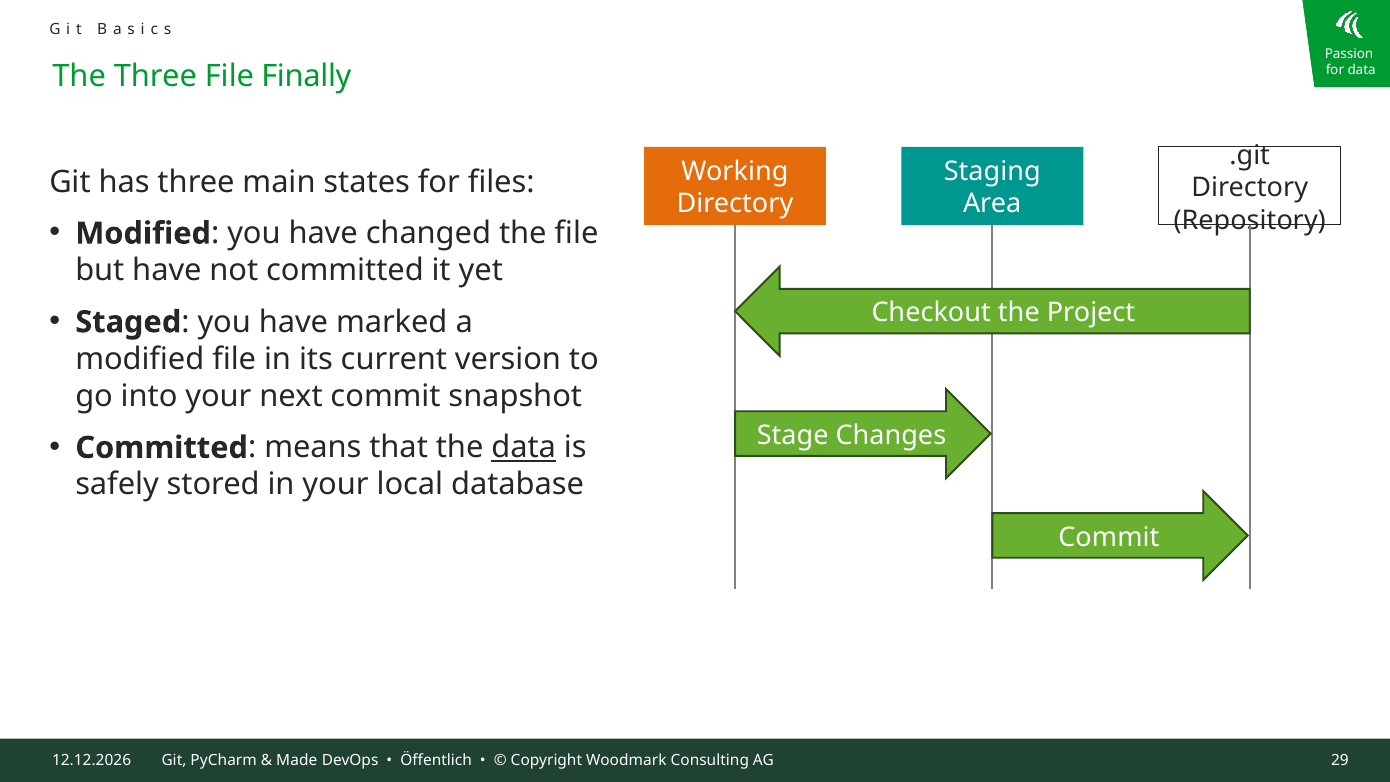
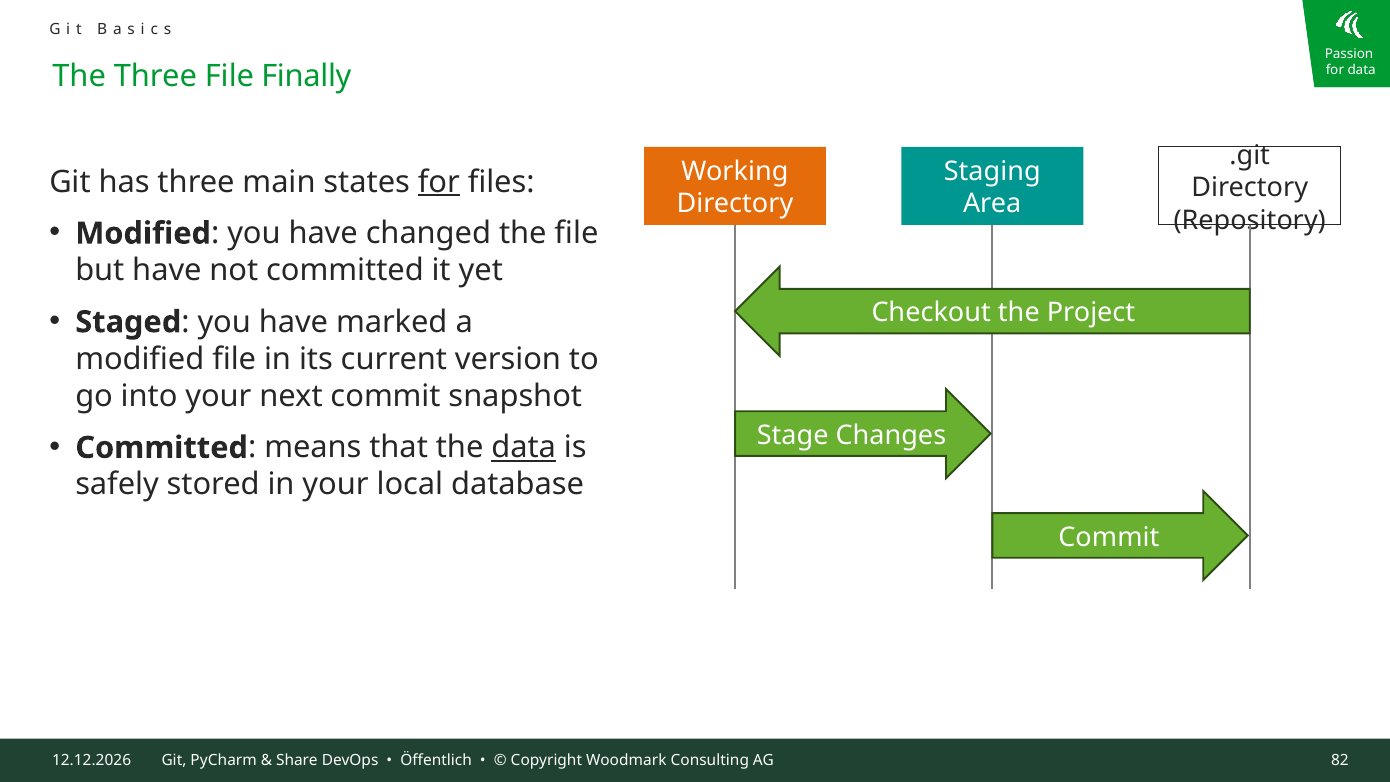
for underline: none -> present (439, 182)
Made: Made -> Share (297, 760)
29: 29 -> 82 (1340, 760)
